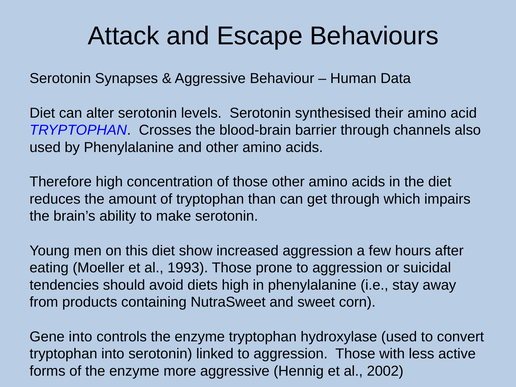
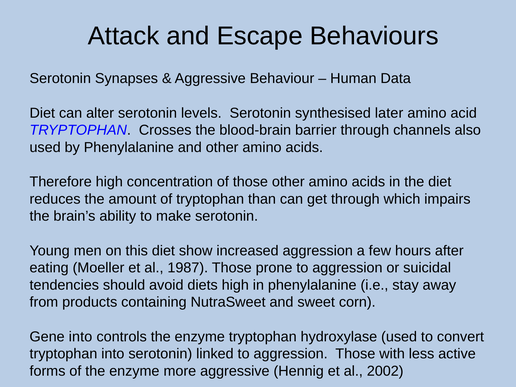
their: their -> later (389, 113)
1993: 1993 -> 1987 (188, 268)
